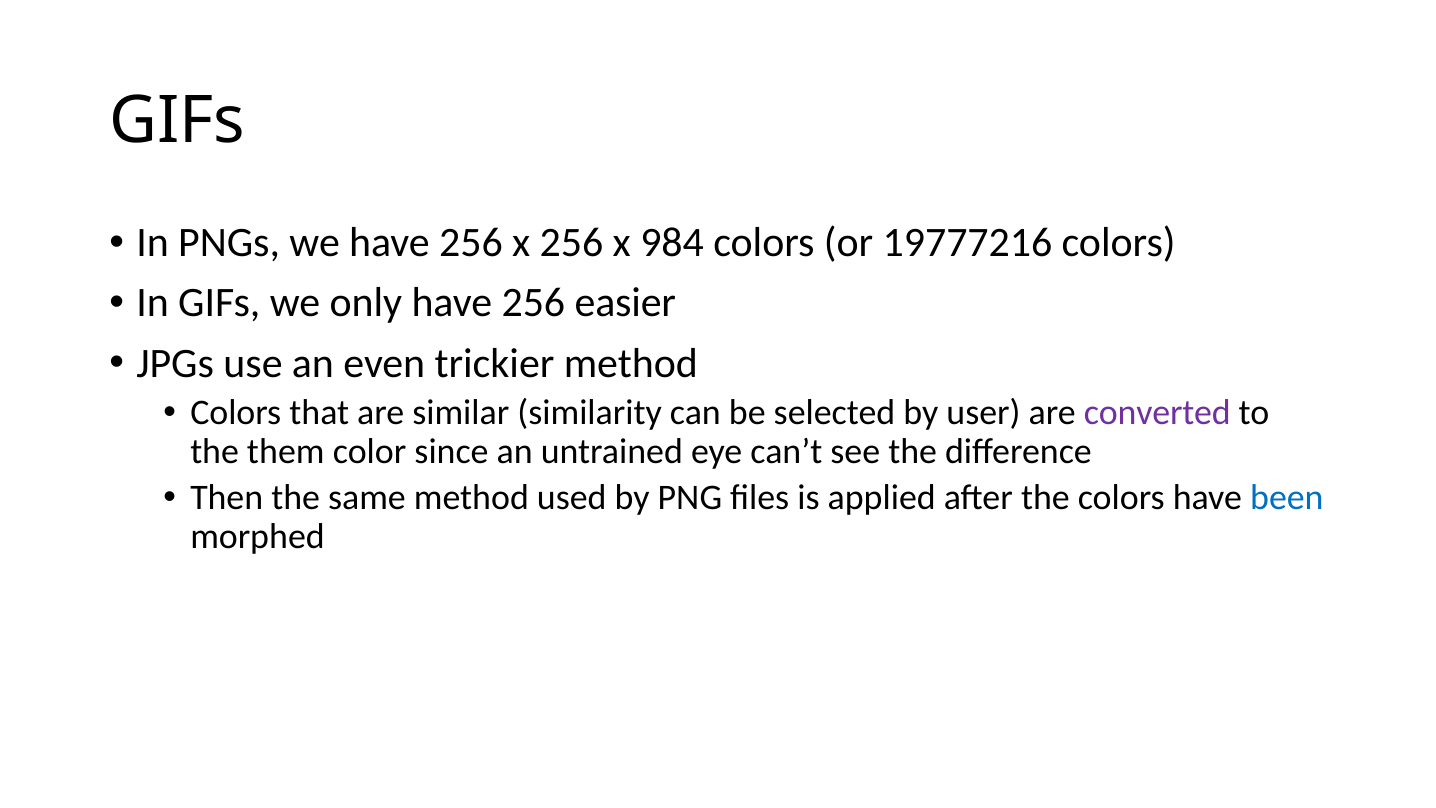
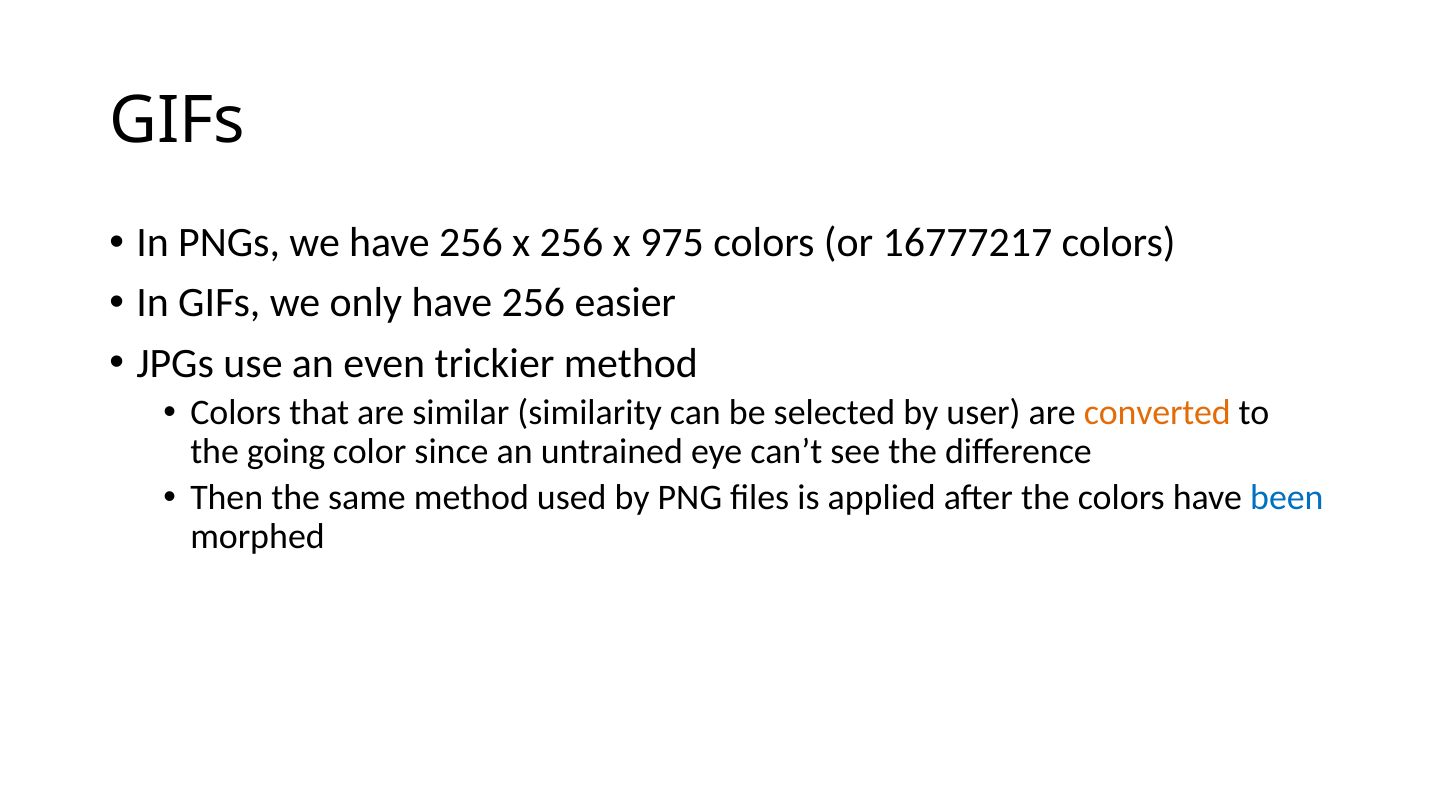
984: 984 -> 975 (672, 243)
19777216: 19777216 -> 16777217 (967, 243)
converted colour: purple -> orange (1157, 413)
them: them -> going (286, 451)
